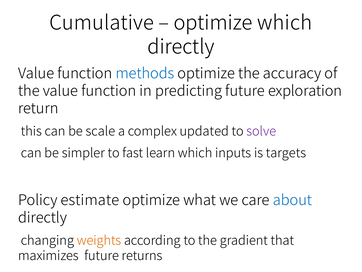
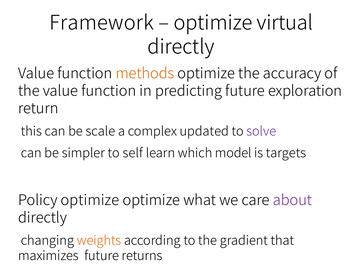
Cumulative: Cumulative -> Framework (102, 23)
optimize which: which -> virtual (285, 23)
methods colour: blue -> orange (145, 73)
fast: fast -> self (133, 153)
inputs: inputs -> model (233, 153)
Policy estimate: estimate -> optimize (90, 200)
about colour: blue -> purple (292, 200)
